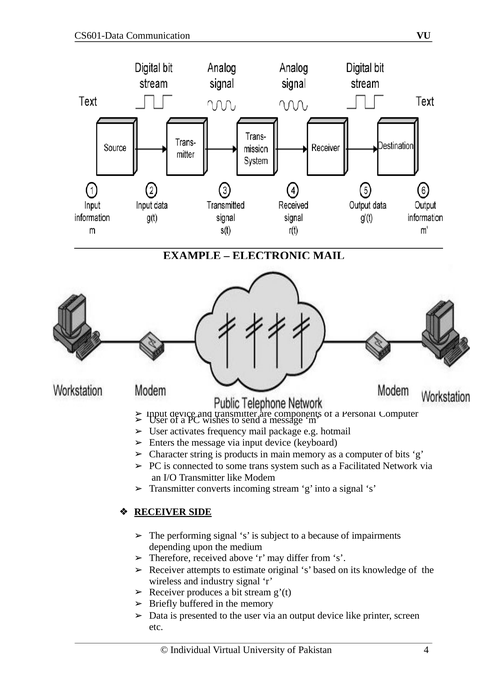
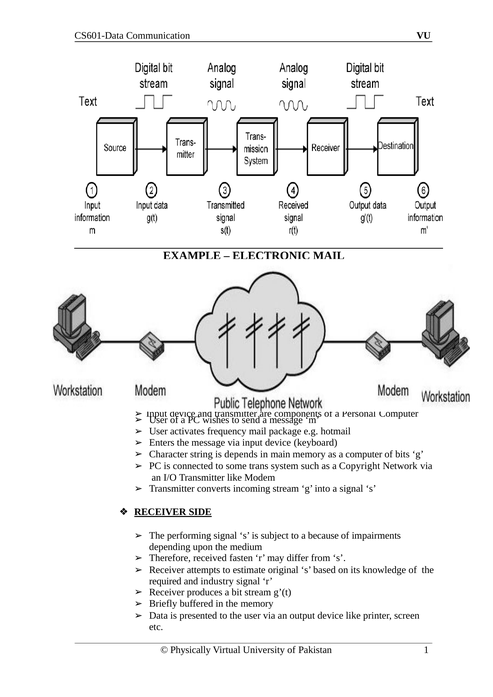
products: products -> depends (241, 455)
Facilitated: Facilitated -> Copyright (360, 466)
above: above -> fasten (241, 558)
wireless: wireless -> required (165, 582)
Individual: Individual -> Physically (191, 651)
4: 4 -> 1 (426, 651)
